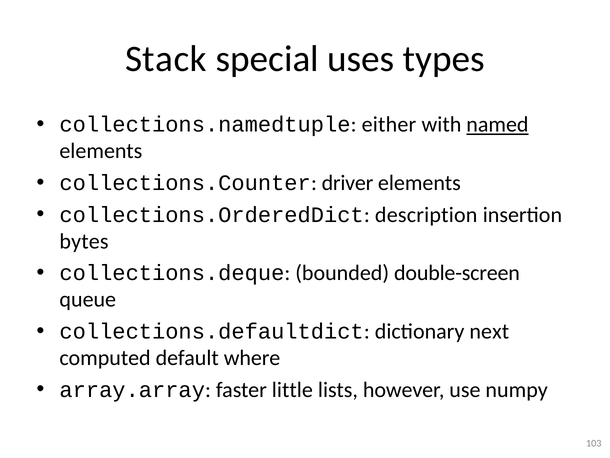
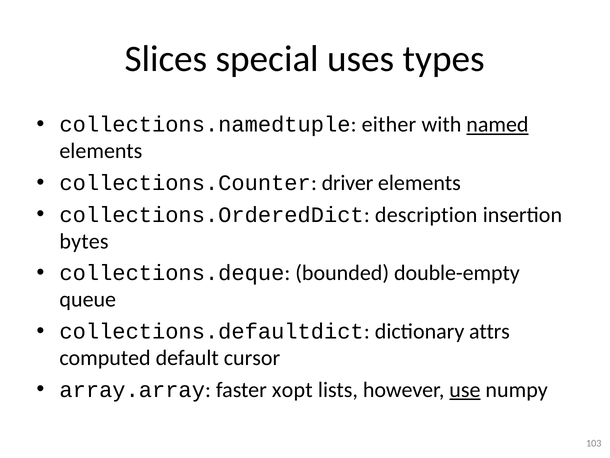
Stack: Stack -> Slices (166, 59)
double-screen: double-screen -> double-empty (457, 273)
next: next -> attrs (489, 331)
where: where -> cursor (252, 358)
little: little -> xopt (292, 389)
use underline: none -> present (465, 389)
